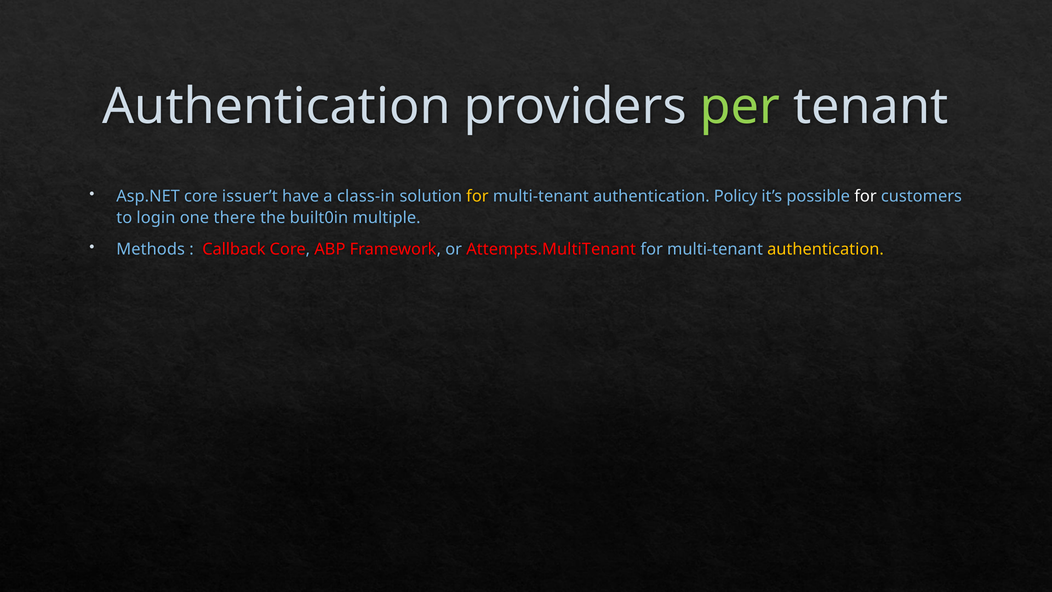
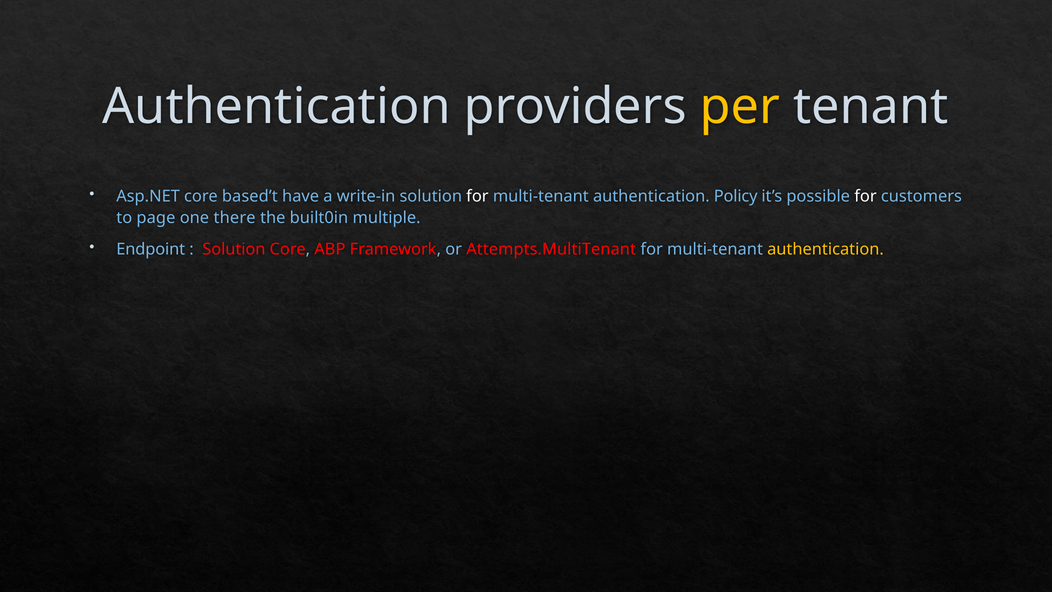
per colour: light green -> yellow (740, 106)
issuer’t: issuer’t -> based’t (250, 196)
class-in: class-in -> write-in (366, 196)
for colour: yellow -> white (477, 196)
login: login -> page (156, 218)
Methods: Methods -> Endpoint (151, 249)
Callback: Callback -> Solution (234, 249)
